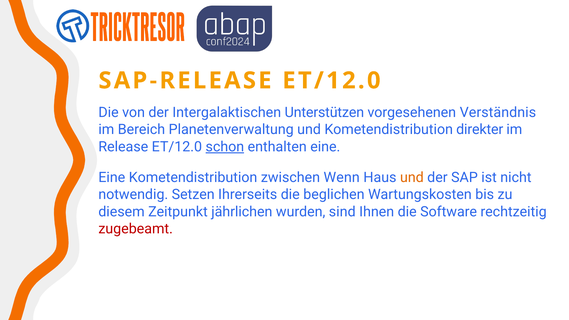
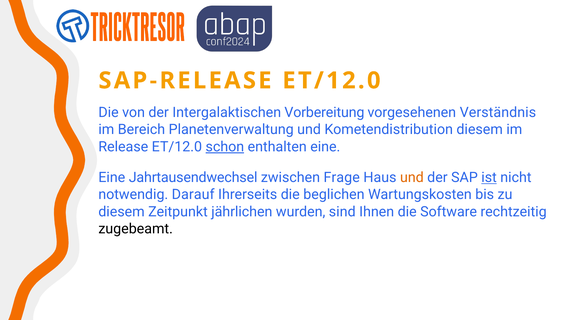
Unterstützen: Unterstützen -> Vorbereitung (324, 113)
Kometendistribution direkter: direkter -> diesem (480, 130)
Eine Kometendistribution: Kometendistribution -> Jahrtausendwechsel (193, 178)
Wenn: Wenn -> Frage (342, 178)
ist underline: none -> present (489, 178)
Setzen: Setzen -> Darauf (193, 195)
zugebeamt colour: red -> black (136, 229)
